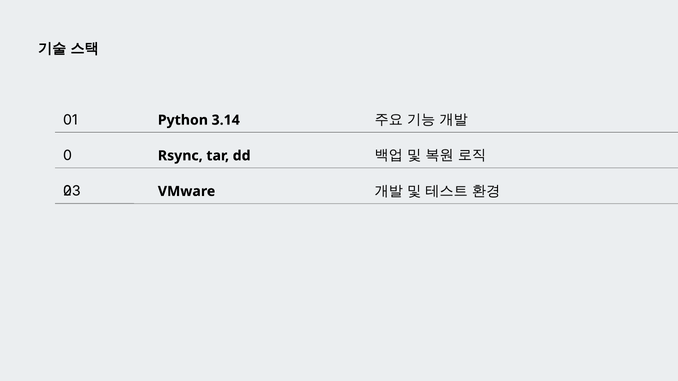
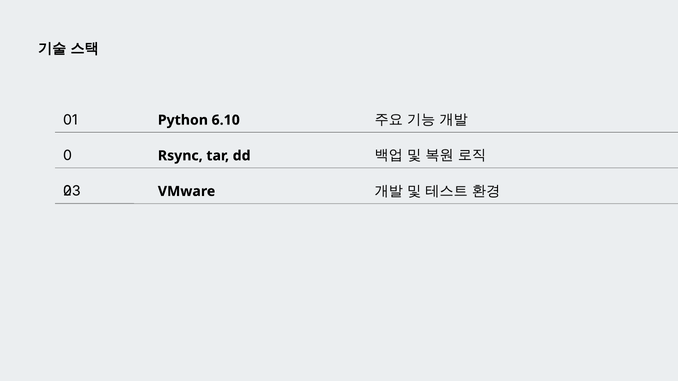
3.14: 3.14 -> 6.10 (226, 120)
